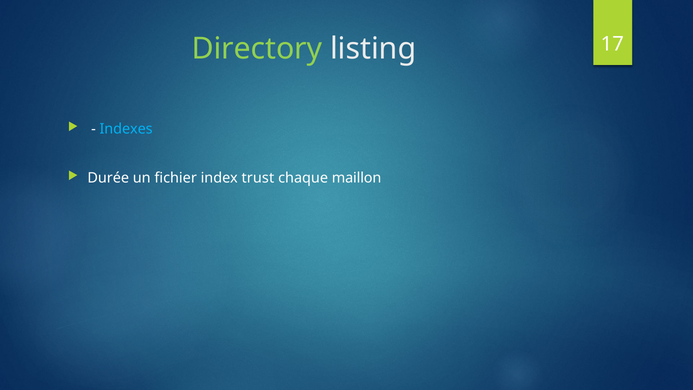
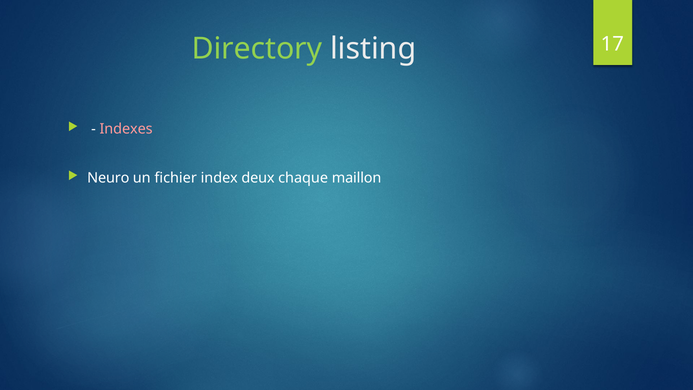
Indexes colour: light blue -> pink (126, 129)
Durée: Durée -> Neuro (108, 178)
trust: trust -> deux (258, 178)
